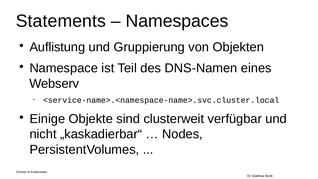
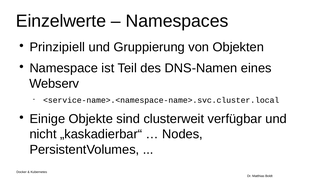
Statements: Statements -> Einzelwerte (61, 21)
Auflistung: Auflistung -> Prinzipiell (57, 47)
